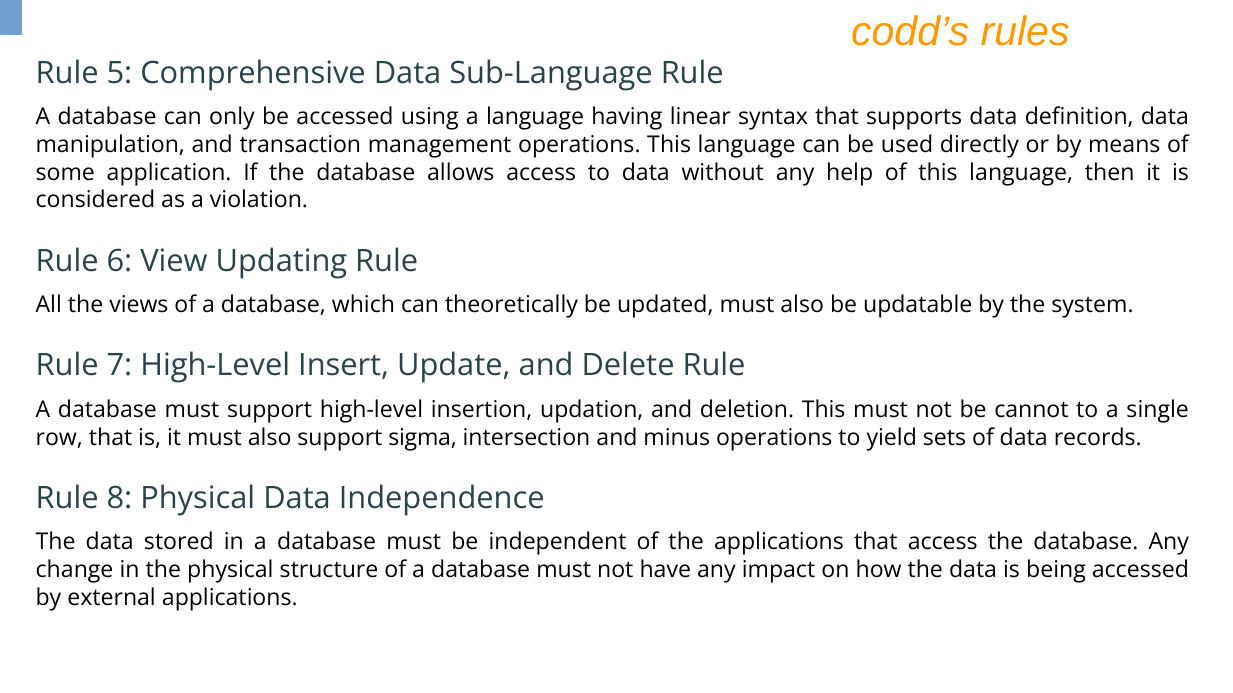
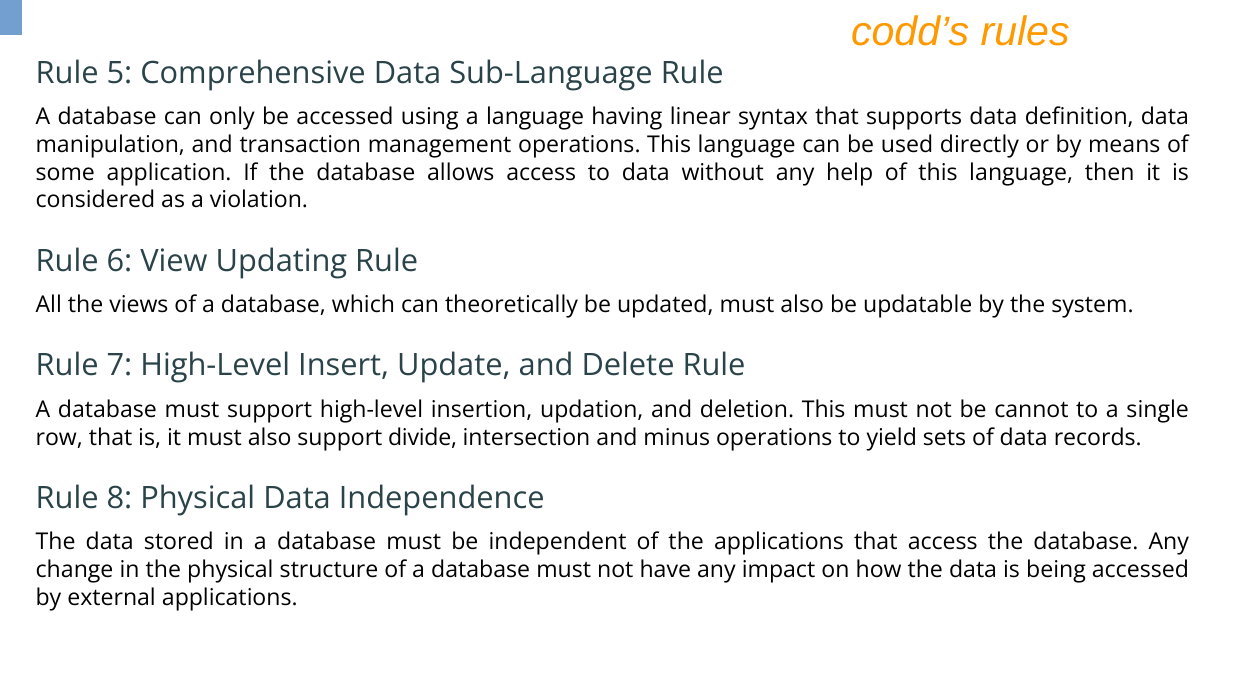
sigma: sigma -> divide (423, 438)
